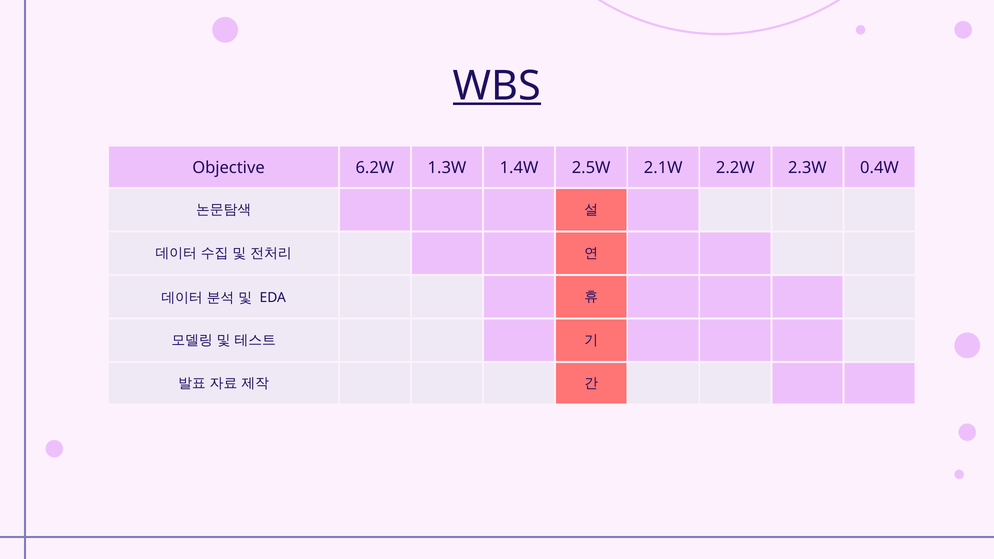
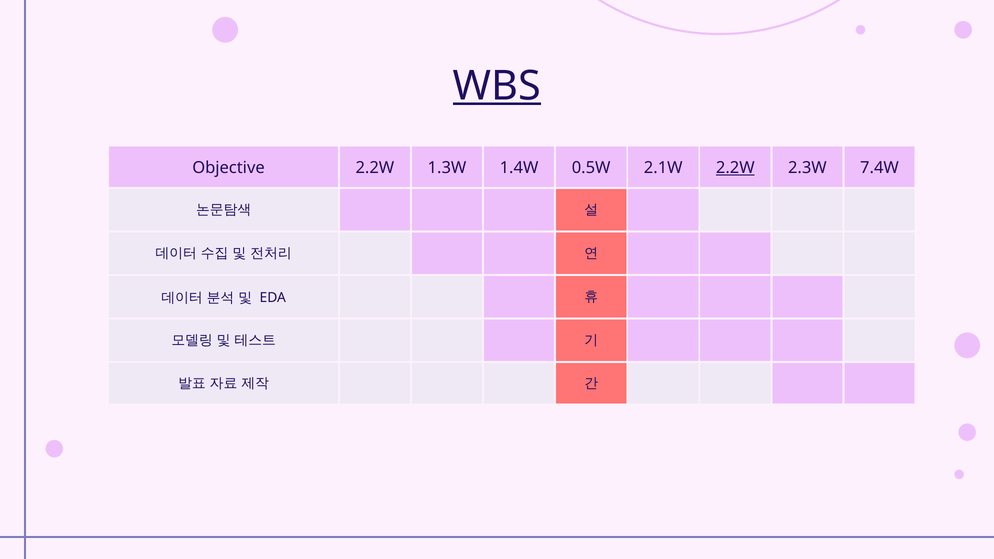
Objective 6.2W: 6.2W -> 2.2W (375, 168)
2.5W: 2.5W -> 0.5W (591, 168)
2.2W underline: none -> present (735, 168)
0.4W: 0.4W -> 7.4W (879, 168)
